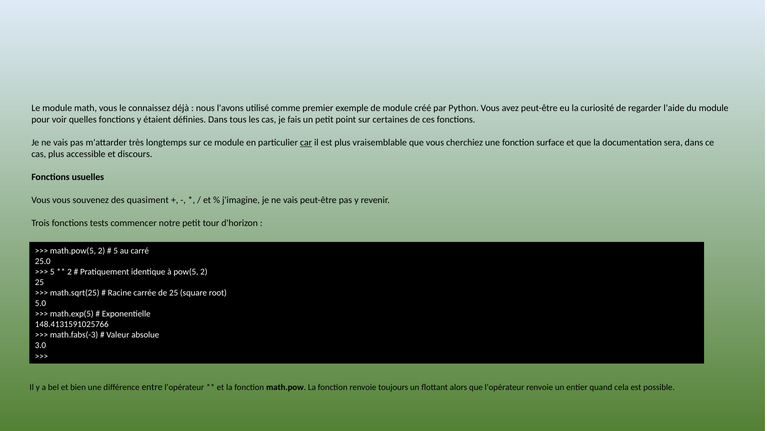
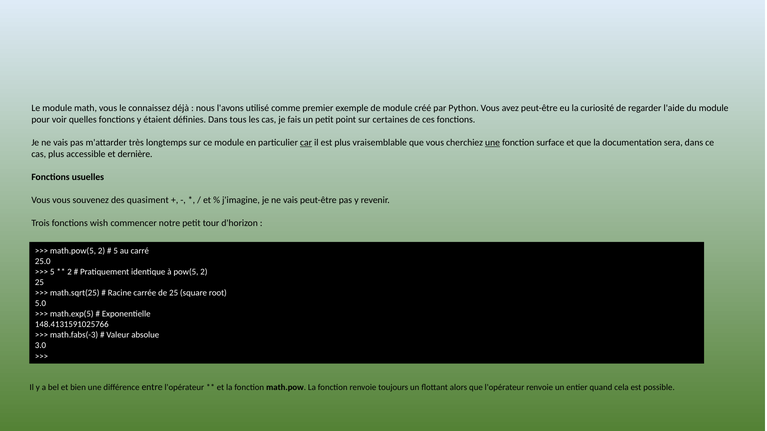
une underline: none -> present (493, 143)
discours: discours -> dernière (135, 154)
tests: tests -> wish (99, 223)
